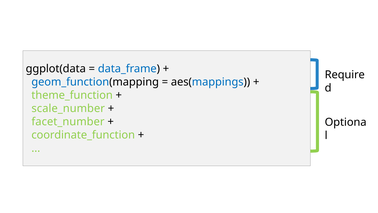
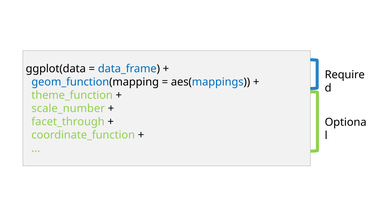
facet_number: facet_number -> facet_through (68, 121)
